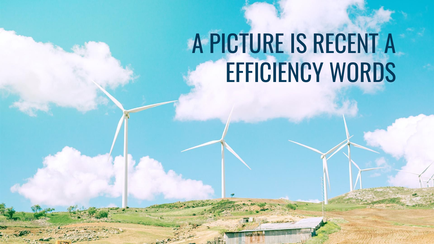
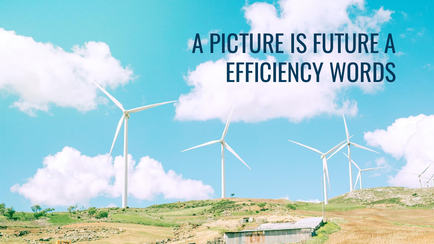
RECENT: RECENT -> FUTURE (346, 45)
